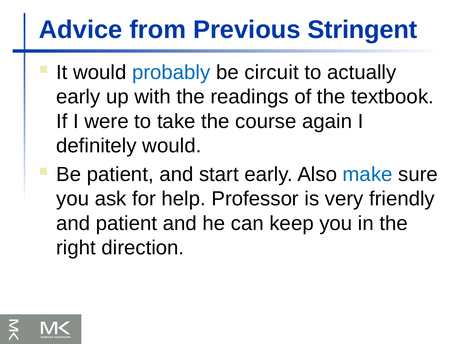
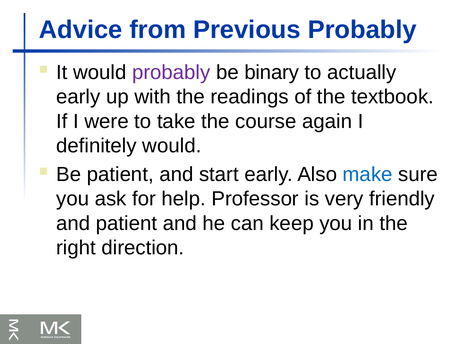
Previous Stringent: Stringent -> Probably (362, 30)
probably colour: blue -> purple (171, 72)
circuit: circuit -> binary (272, 72)
